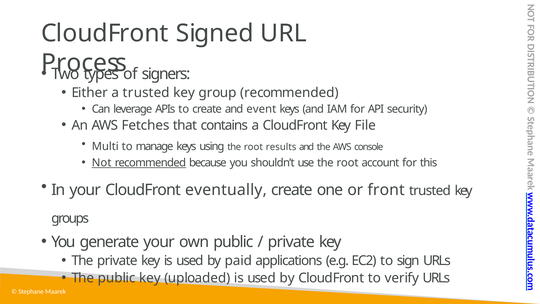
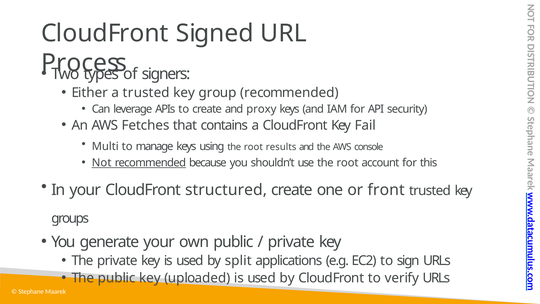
event: event -> proxy (261, 109)
File: File -> Fail (365, 125)
eventually: eventually -> structured (226, 190)
paid: paid -> split (238, 261)
